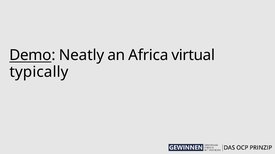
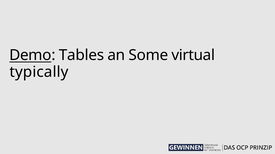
Neatly: Neatly -> Tables (82, 55)
Africa: Africa -> Some (148, 55)
